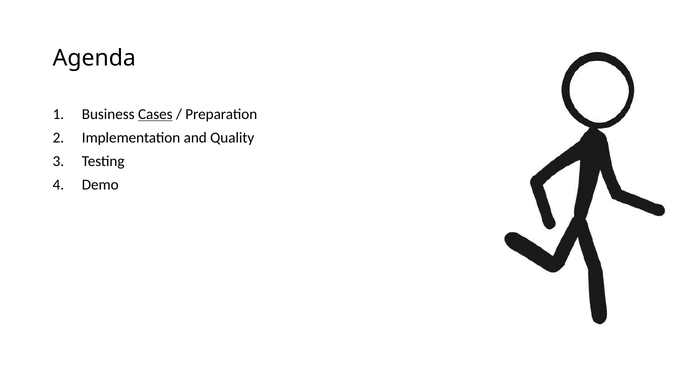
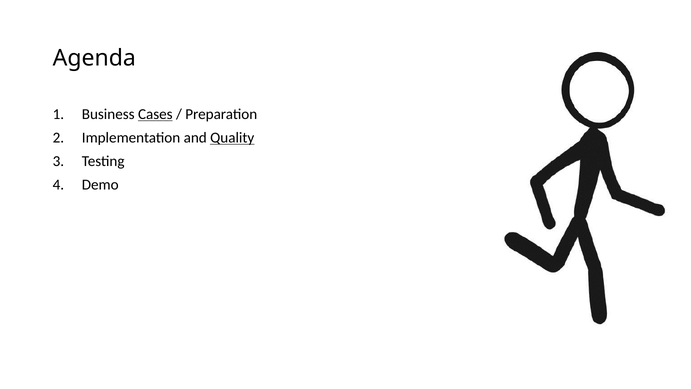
Quality underline: none -> present (232, 138)
